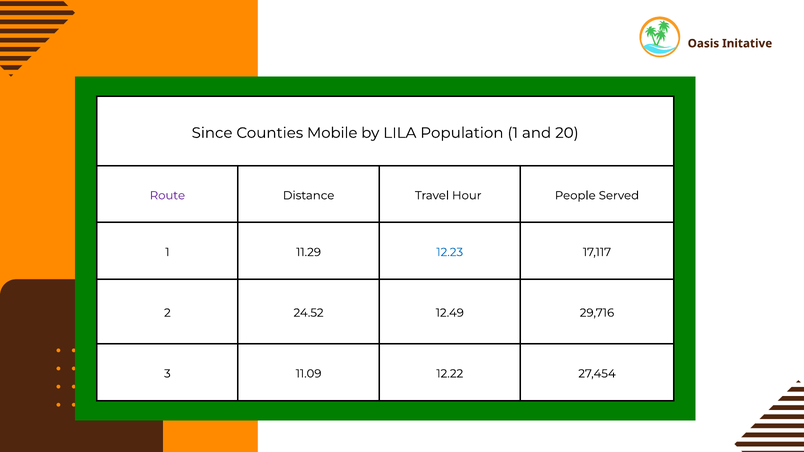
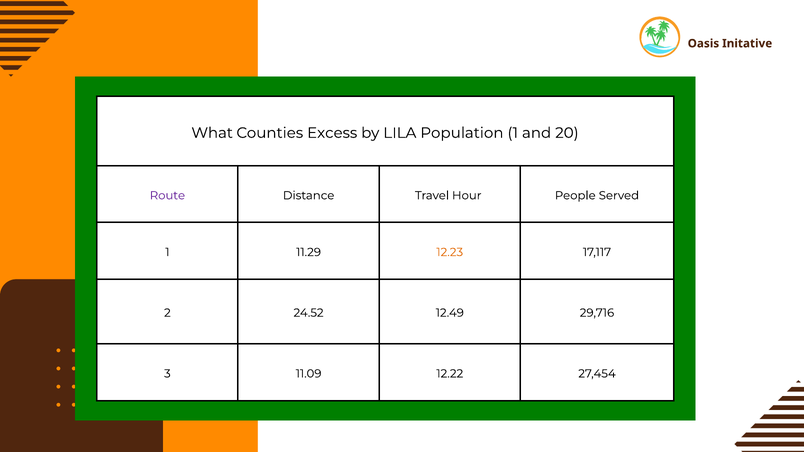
Since: Since -> What (212, 133)
Mobile: Mobile -> Excess (332, 133)
12.23 colour: blue -> orange (450, 252)
